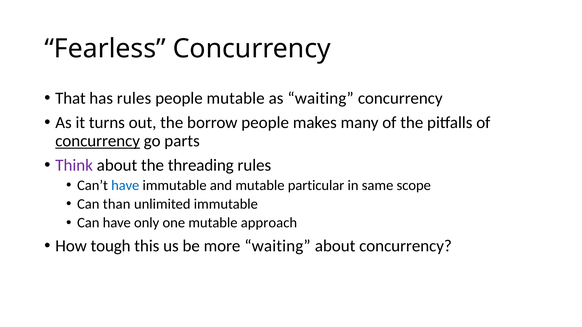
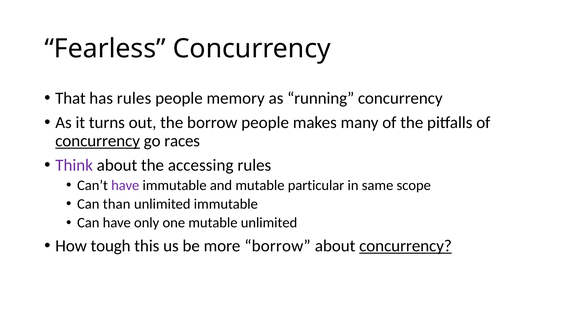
people mutable: mutable -> memory (236, 98)
as waiting: waiting -> running (321, 98)
parts: parts -> races (182, 141)
threading: threading -> accessing (201, 166)
have colour: blue -> purple (125, 186)
mutable approach: approach -> unlimited (269, 223)
more waiting: waiting -> borrow (278, 246)
concurrency underline: none -> present (405, 246)
